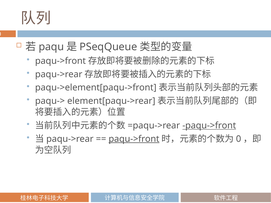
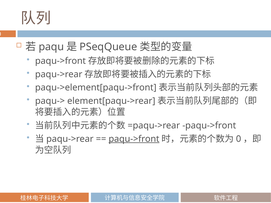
paqu->front underline: present -> none (209, 126)
